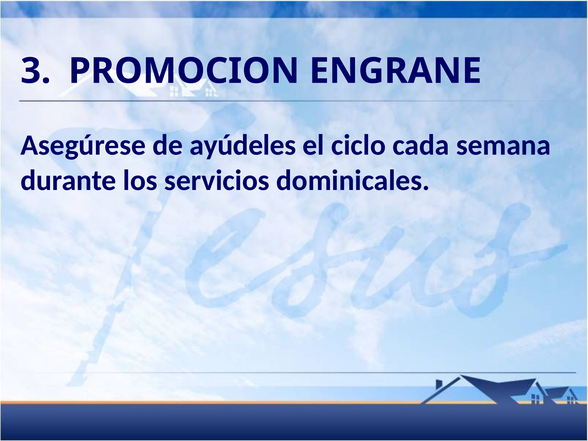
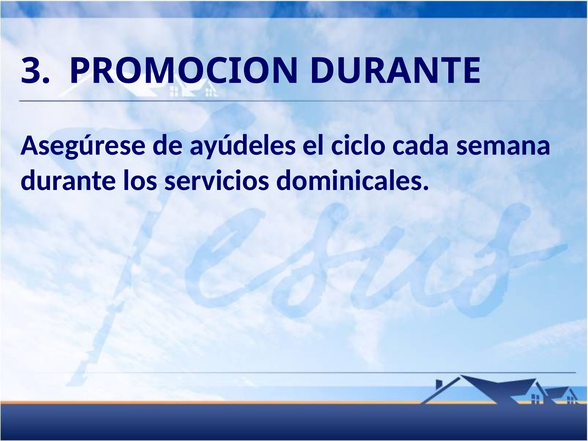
PROMOCION ENGRANE: ENGRANE -> DURANTE (395, 71)
